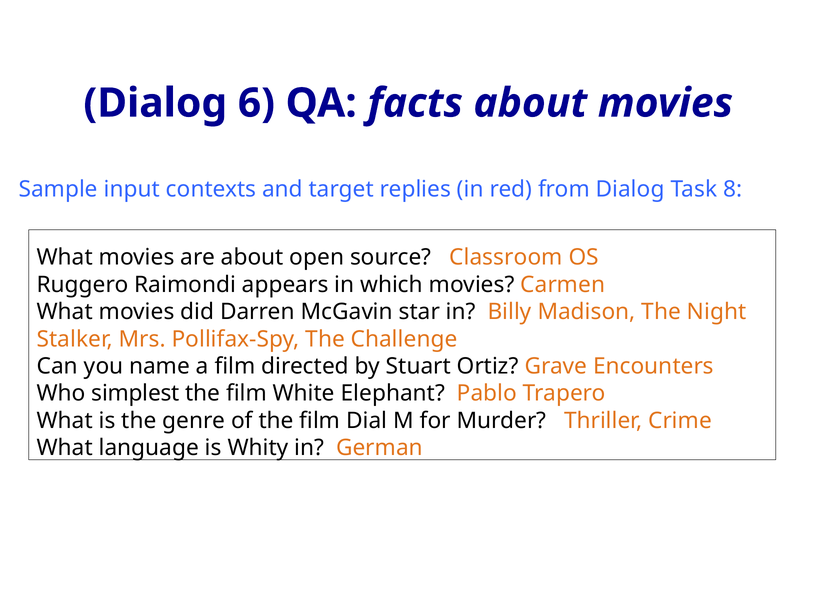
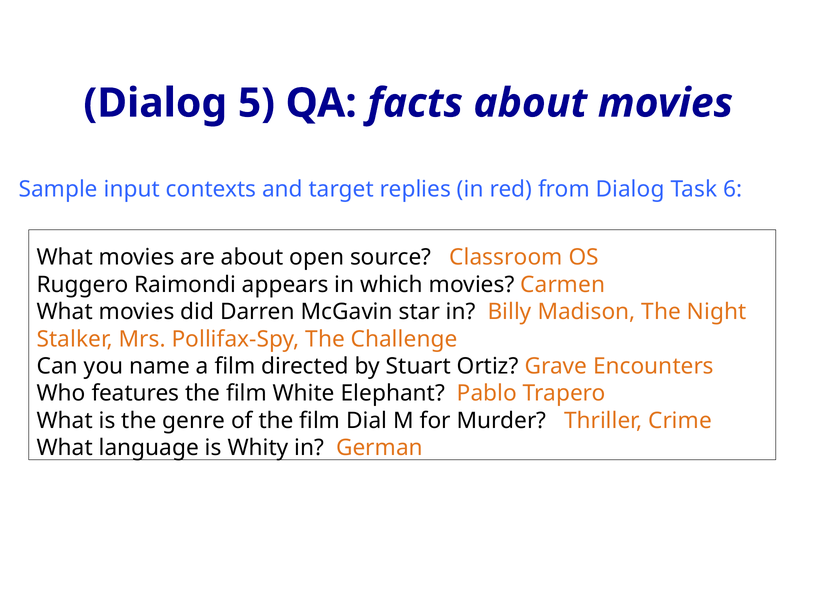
6: 6 -> 5 (256, 103)
8: 8 -> 6 (733, 190)
simplest: simplest -> features (135, 394)
